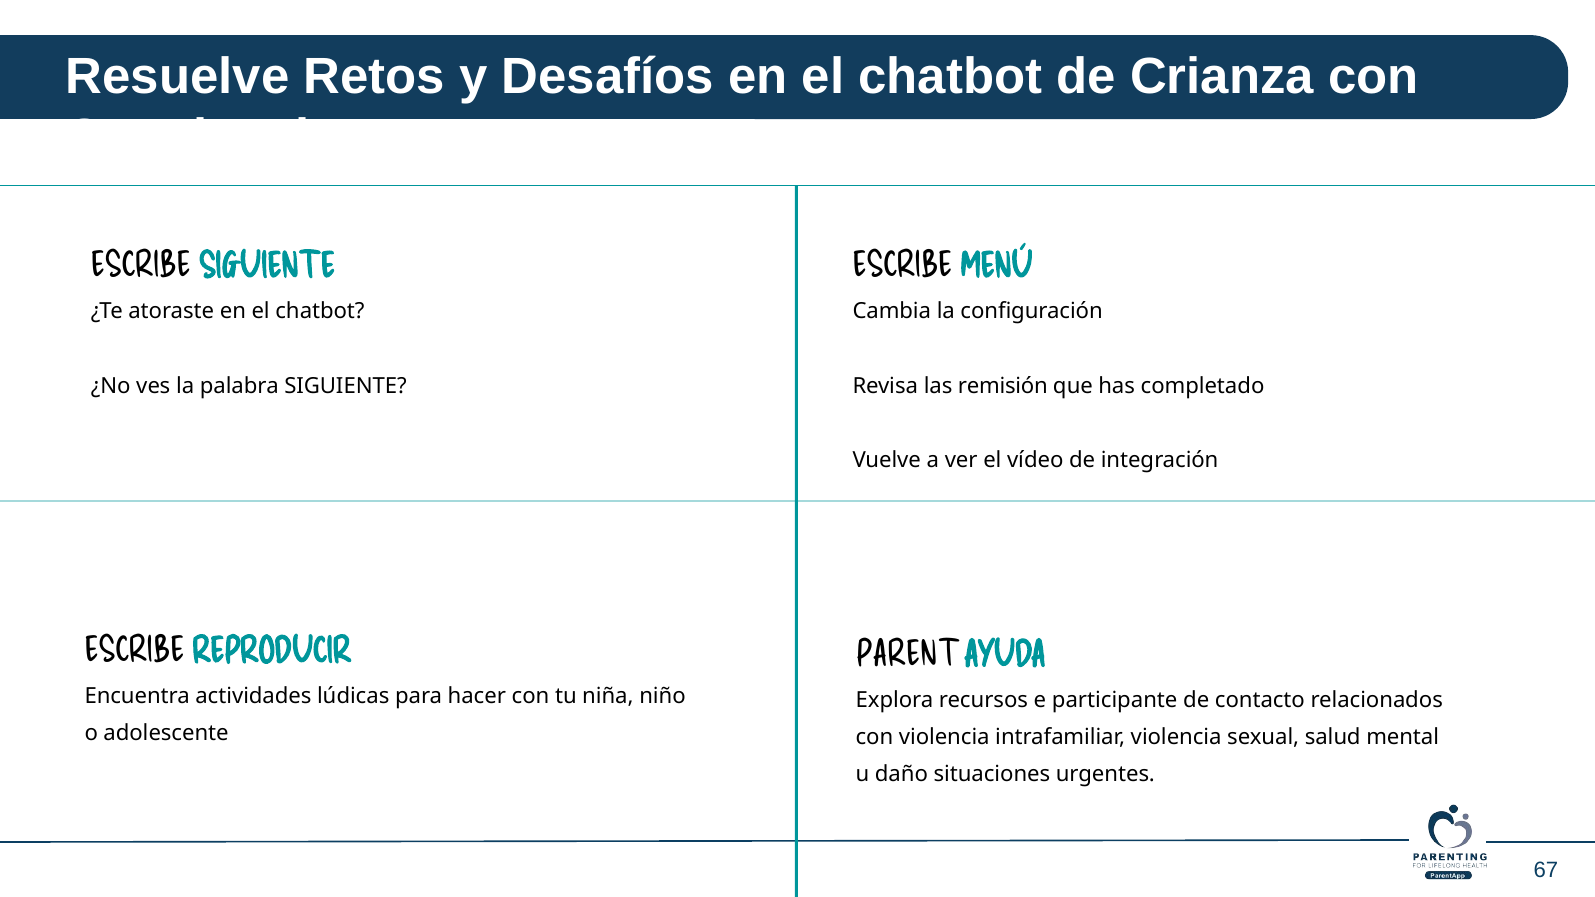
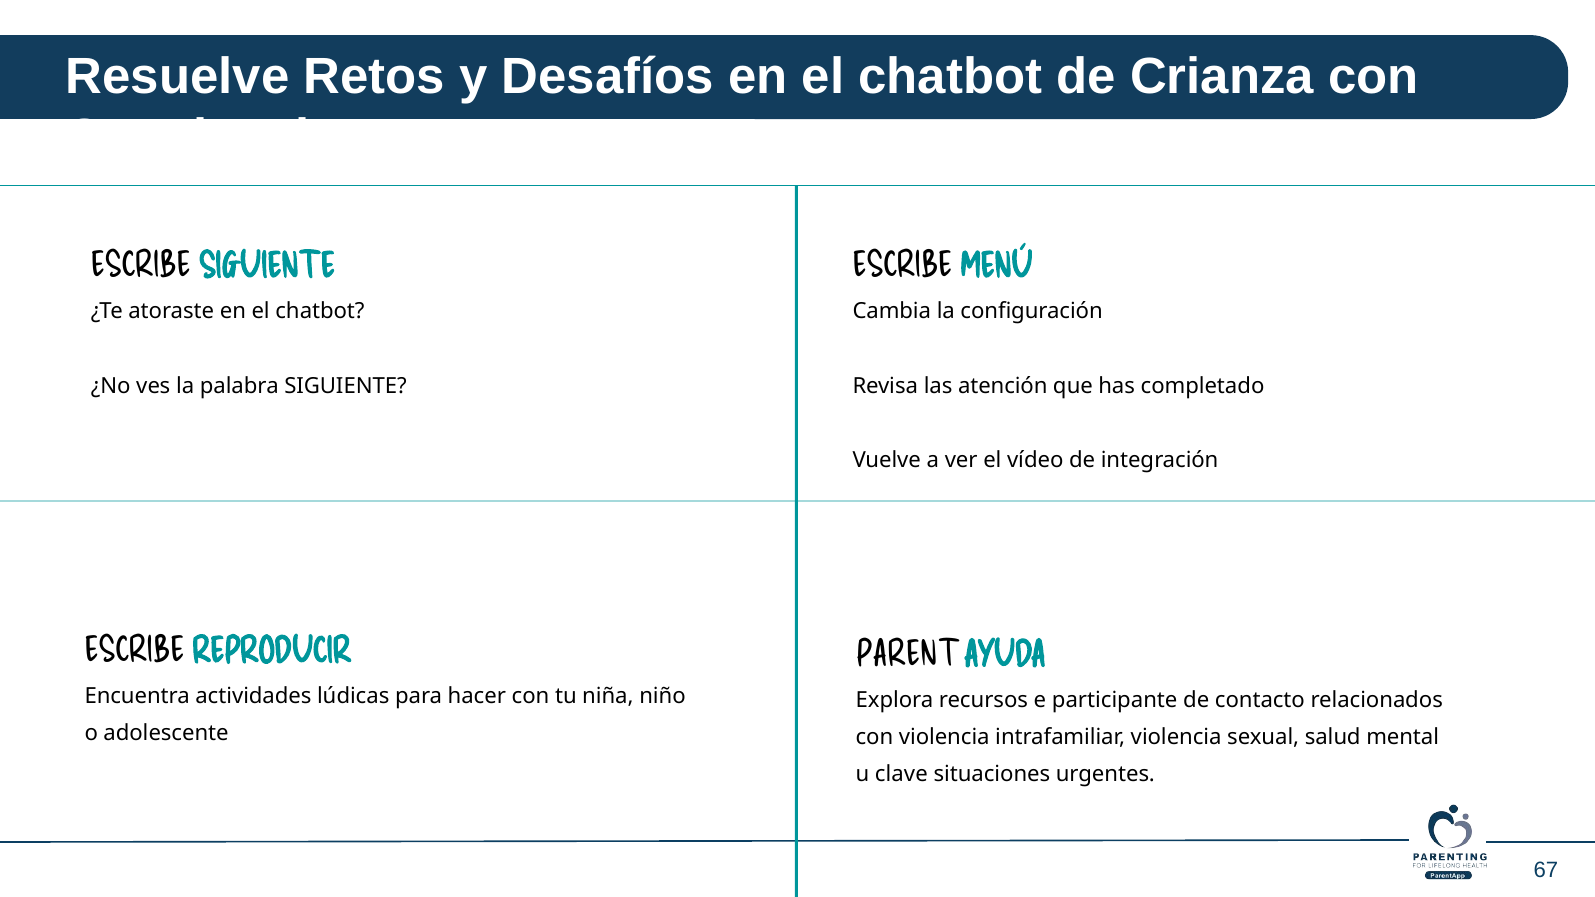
remisión: remisión -> atención (1003, 386)
daño: daño -> clave (901, 775)
